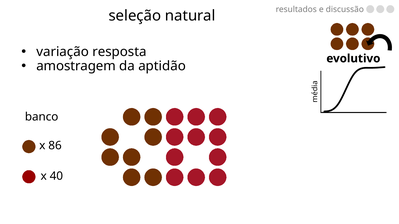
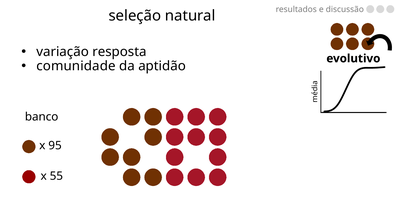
amostragem: amostragem -> comunidade (76, 66)
86: 86 -> 95 (55, 146)
40: 40 -> 55 (56, 176)
